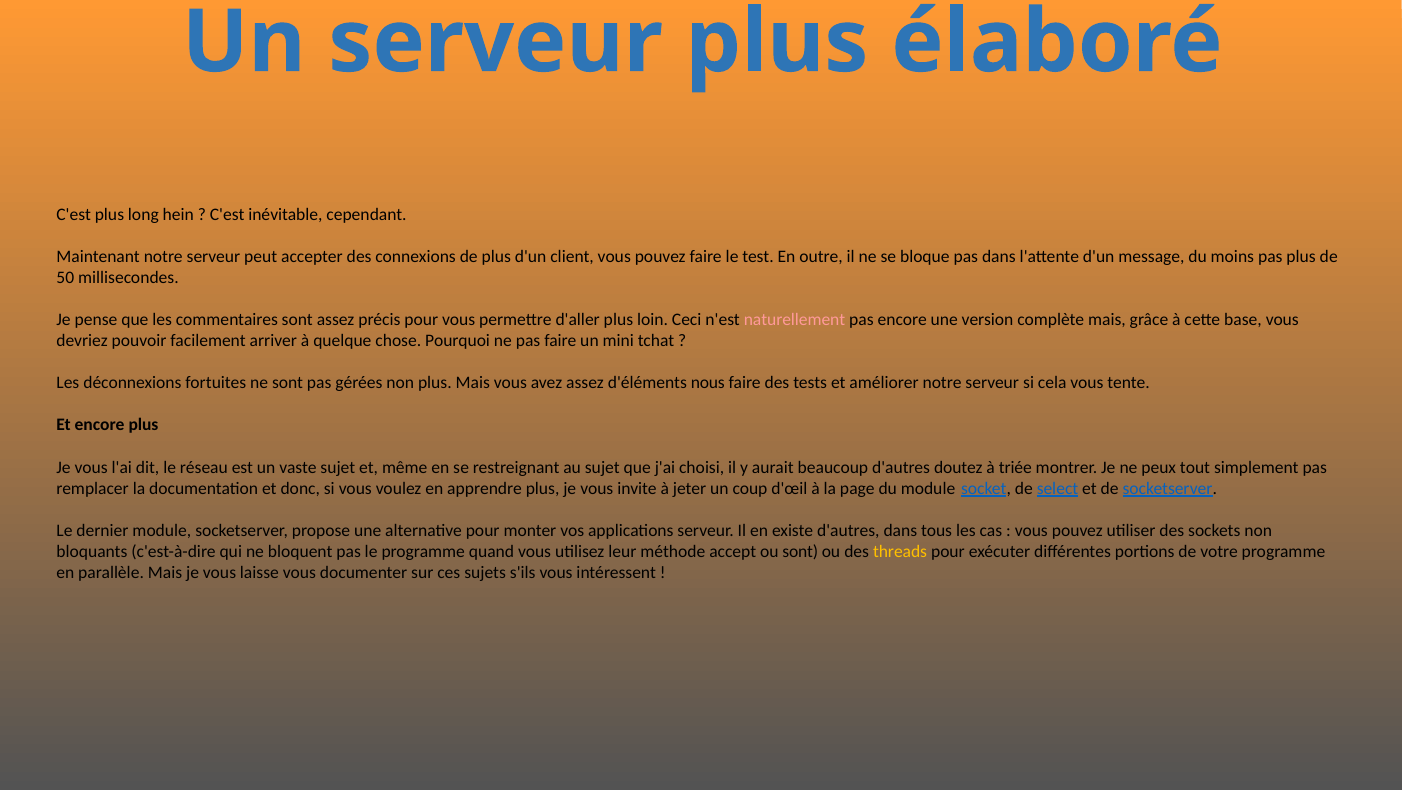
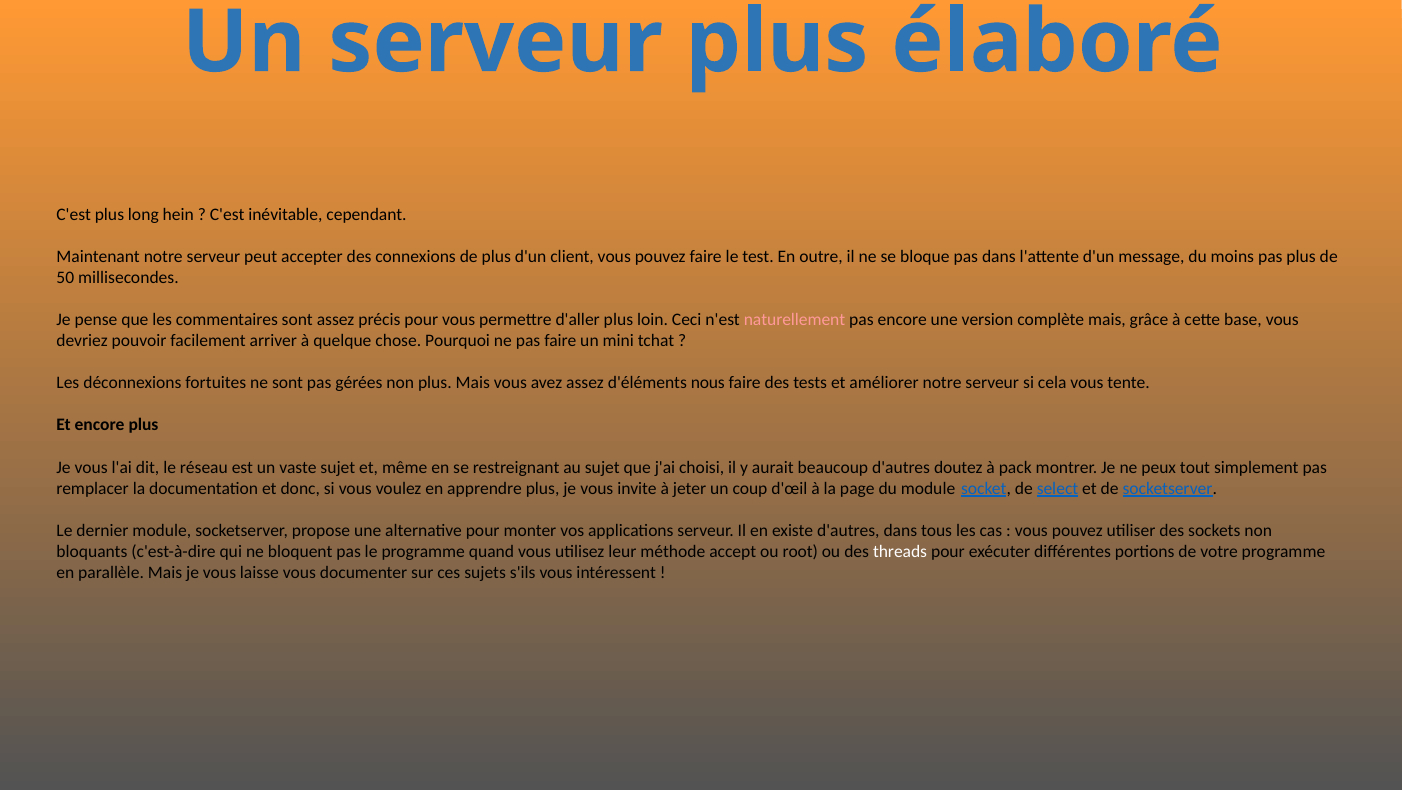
triée: triée -> pack (1015, 467)
ou sont: sont -> root (800, 552)
threads colour: yellow -> white (900, 552)
